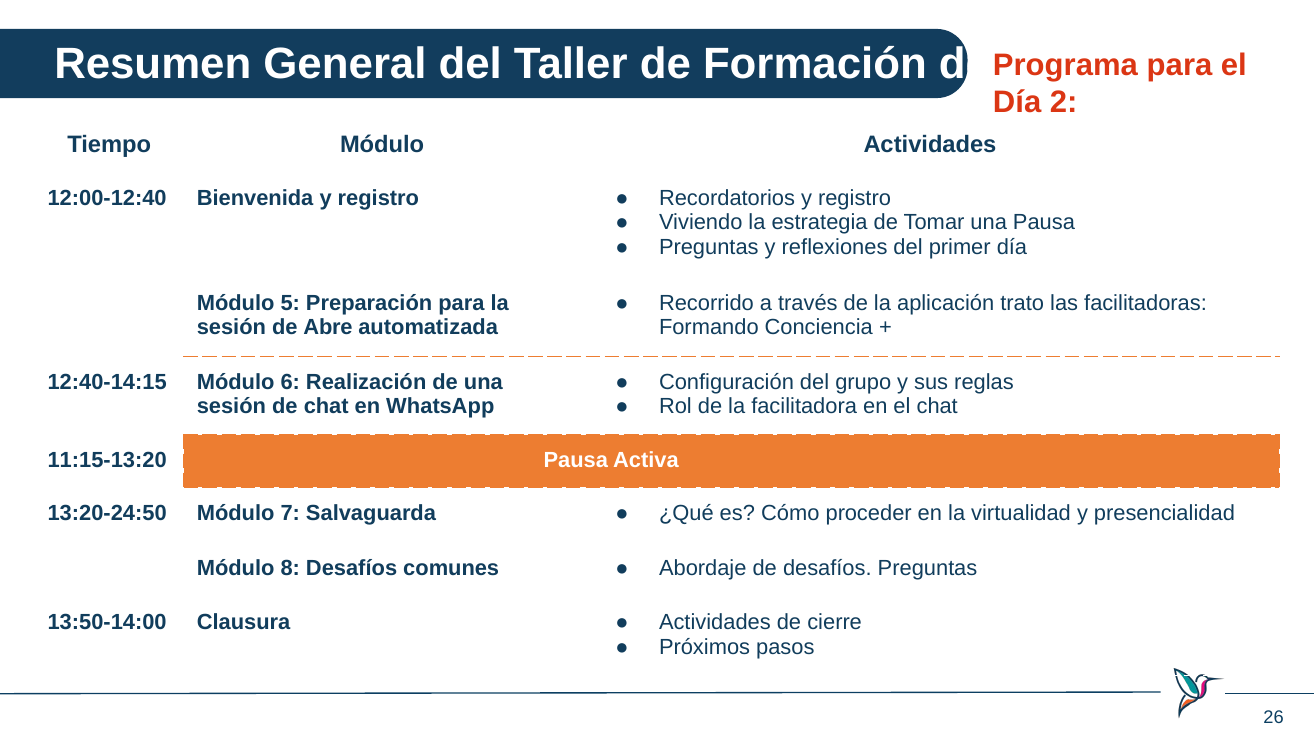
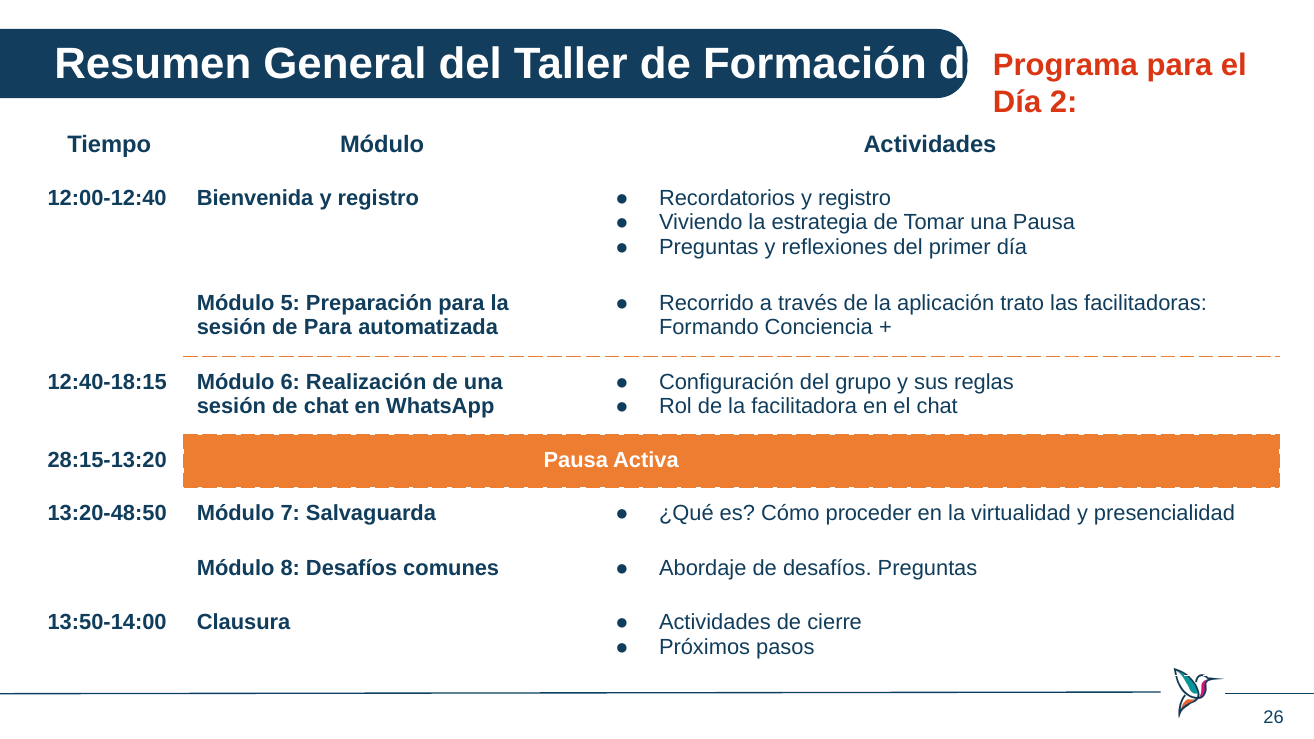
de Abre: Abre -> Para (328, 328)
12:40-14:15: 12:40-14:15 -> 12:40-18:15 (107, 382)
11:15-13:20: 11:15-13:20 -> 28:15-13:20 (107, 461)
13:20-24:50: 13:20-24:50 -> 13:20-48:50 (107, 513)
